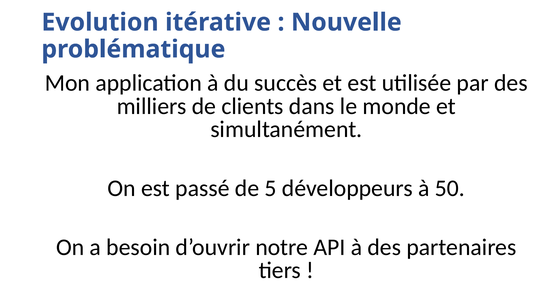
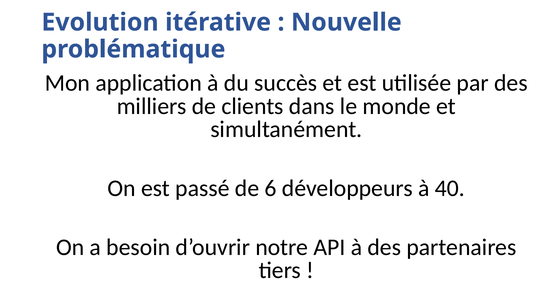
5: 5 -> 6 (271, 188)
50: 50 -> 40 (450, 188)
